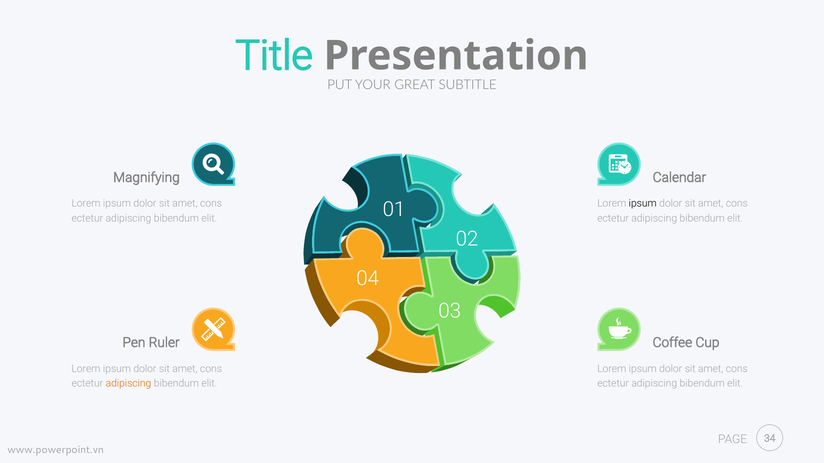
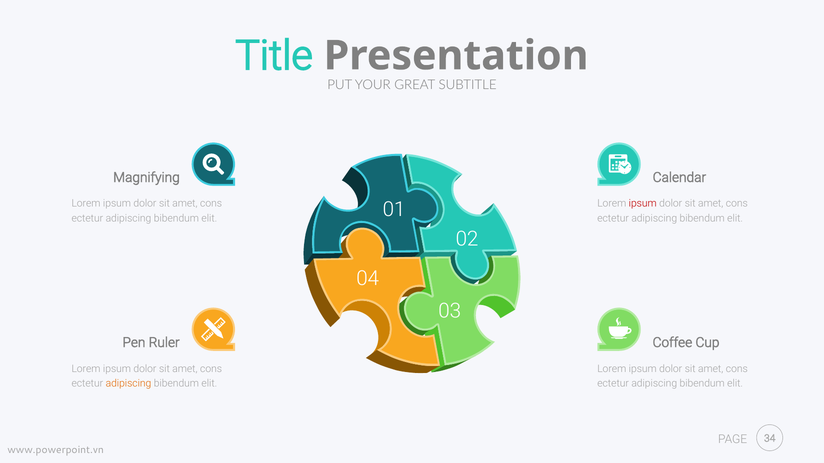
ipsum colour: black -> red (643, 204)
